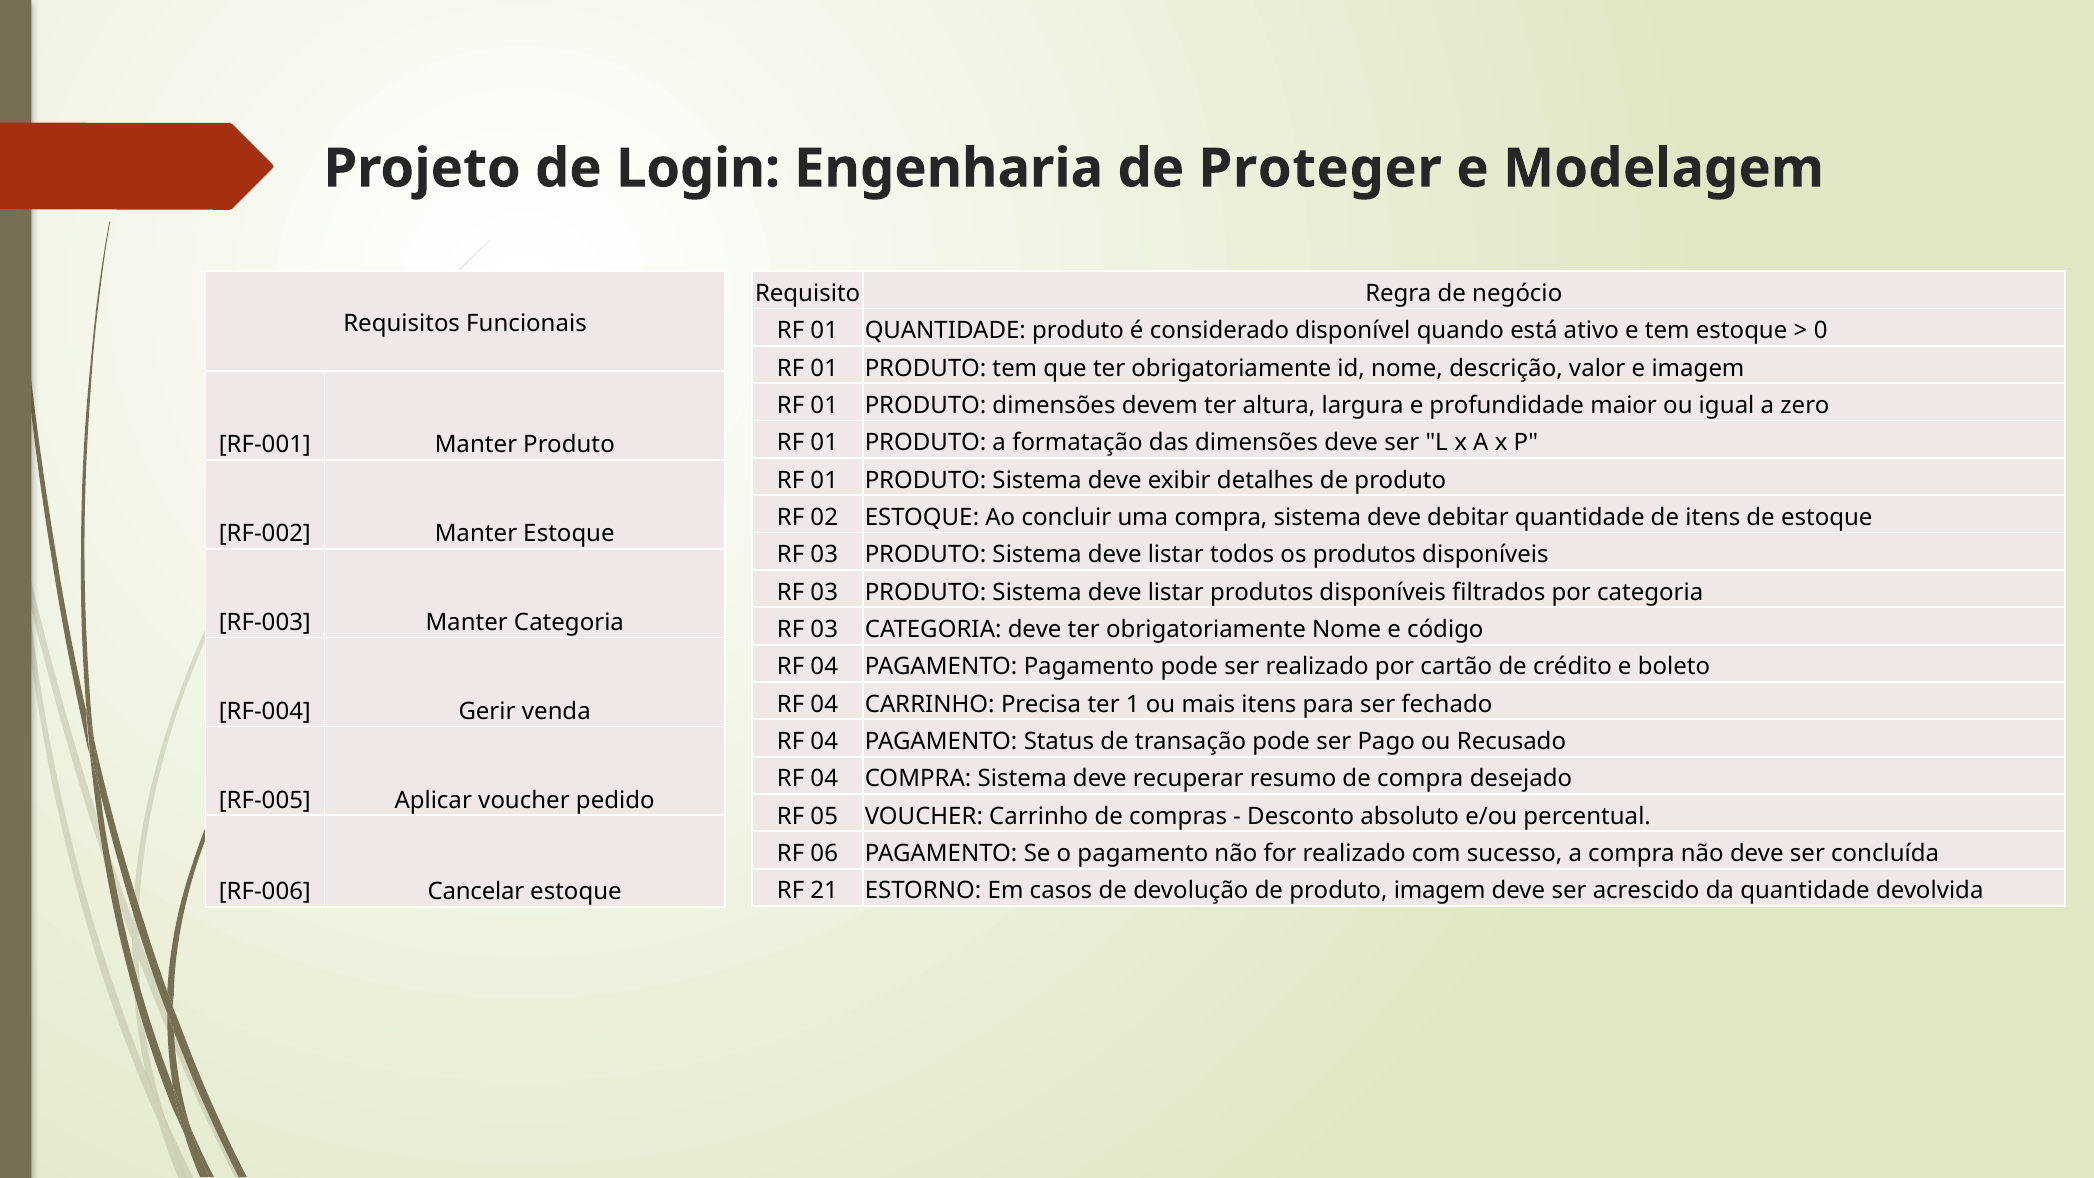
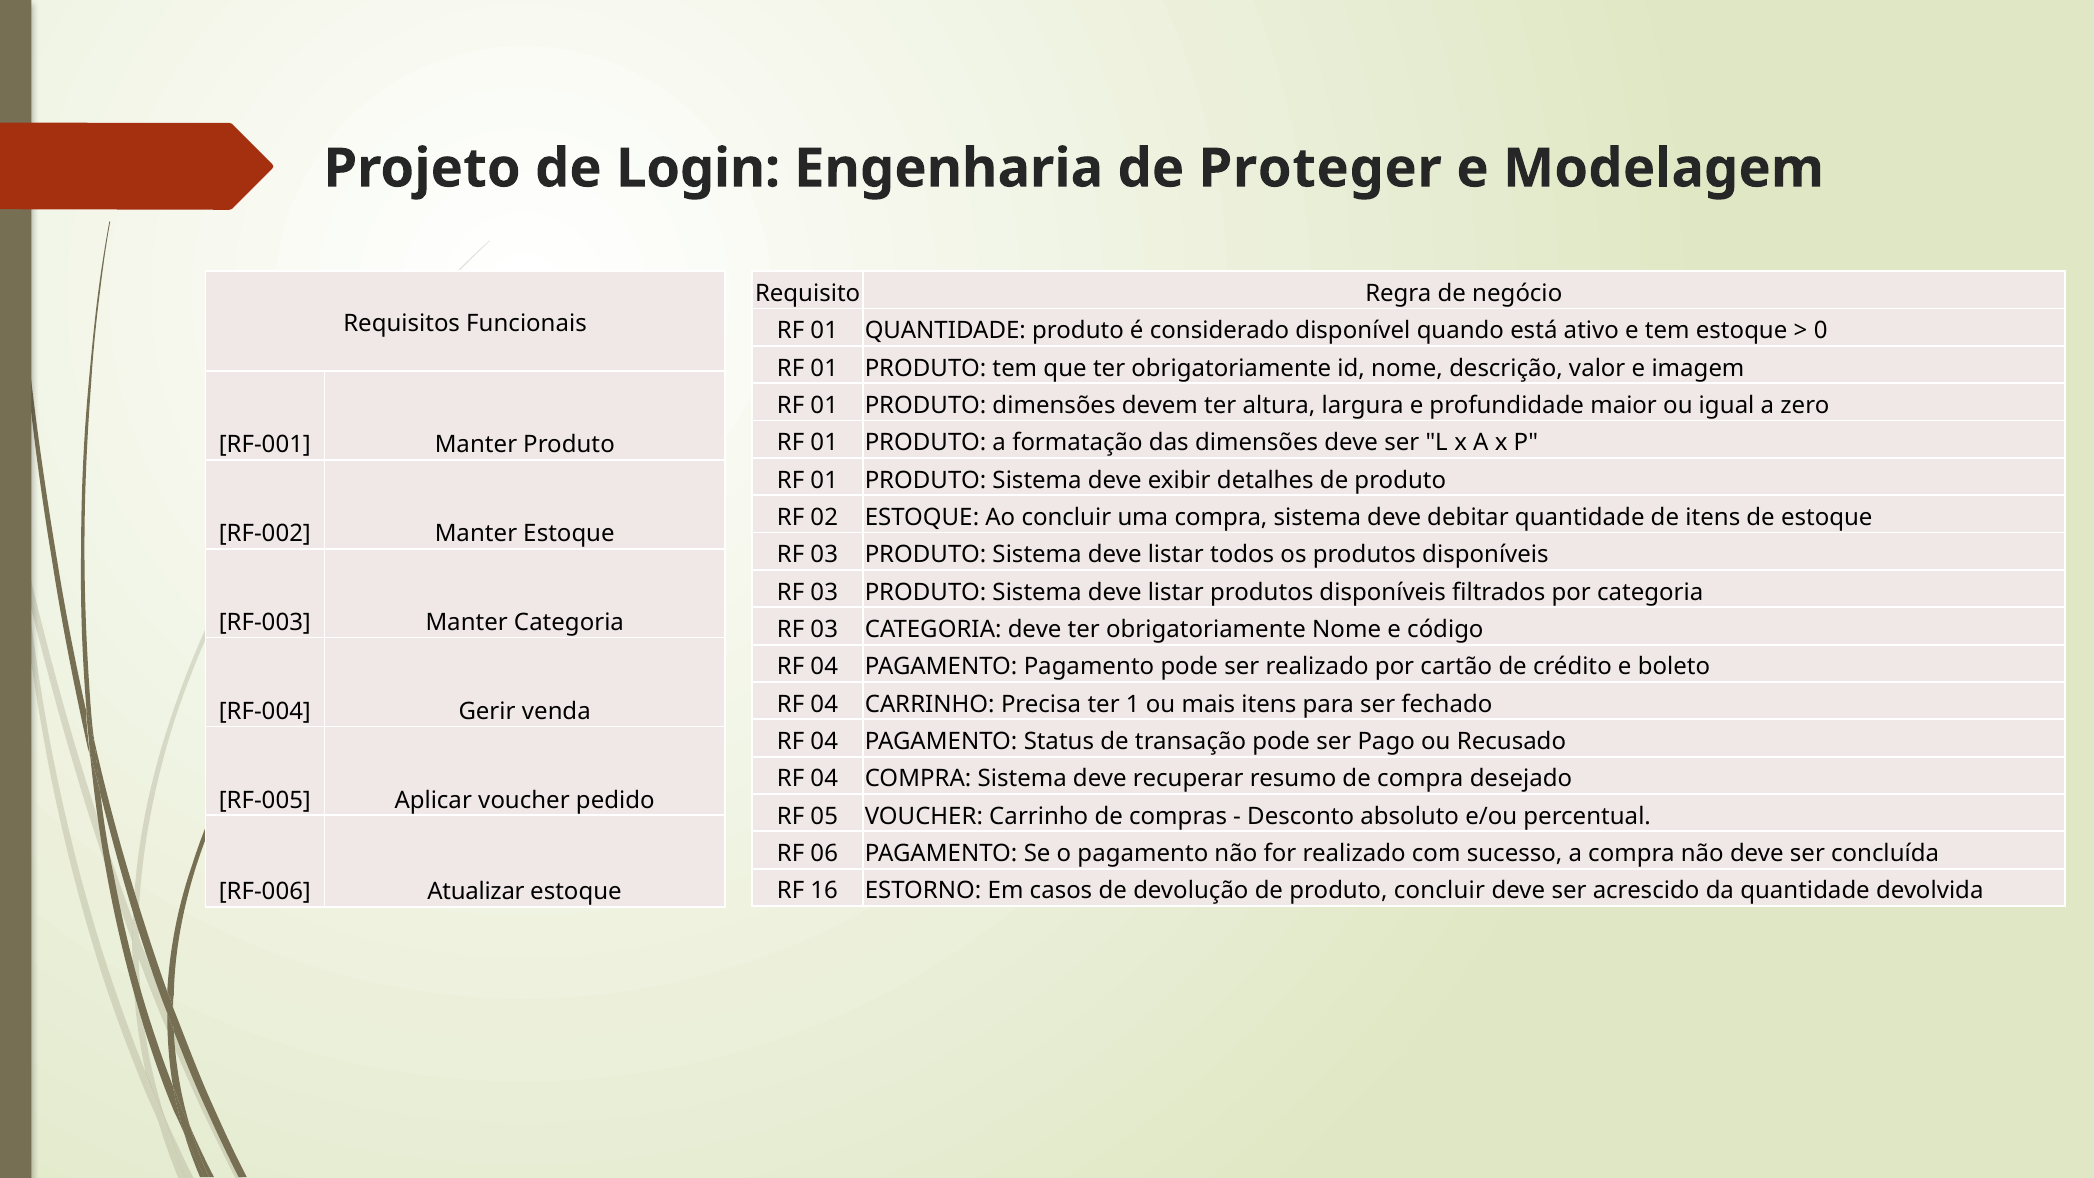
21: 21 -> 16 (824, 891)
produto imagem: imagem -> concluir (1439, 891)
Cancelar: Cancelar -> Atualizar (476, 892)
